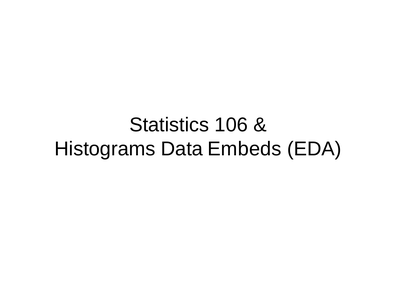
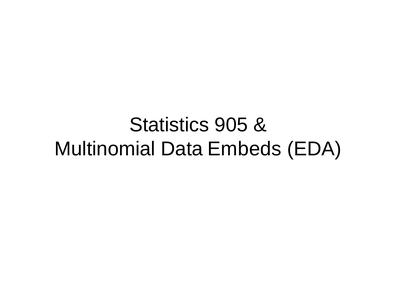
106: 106 -> 905 (231, 125)
Histograms: Histograms -> Multinomial (105, 149)
